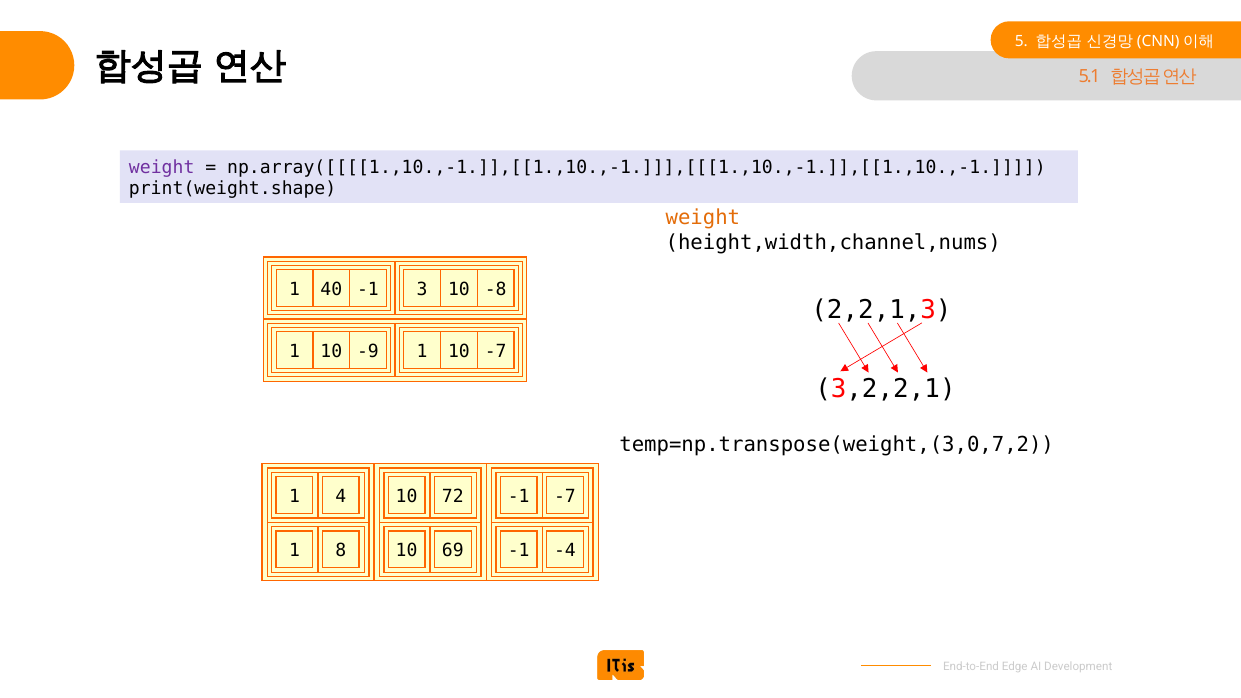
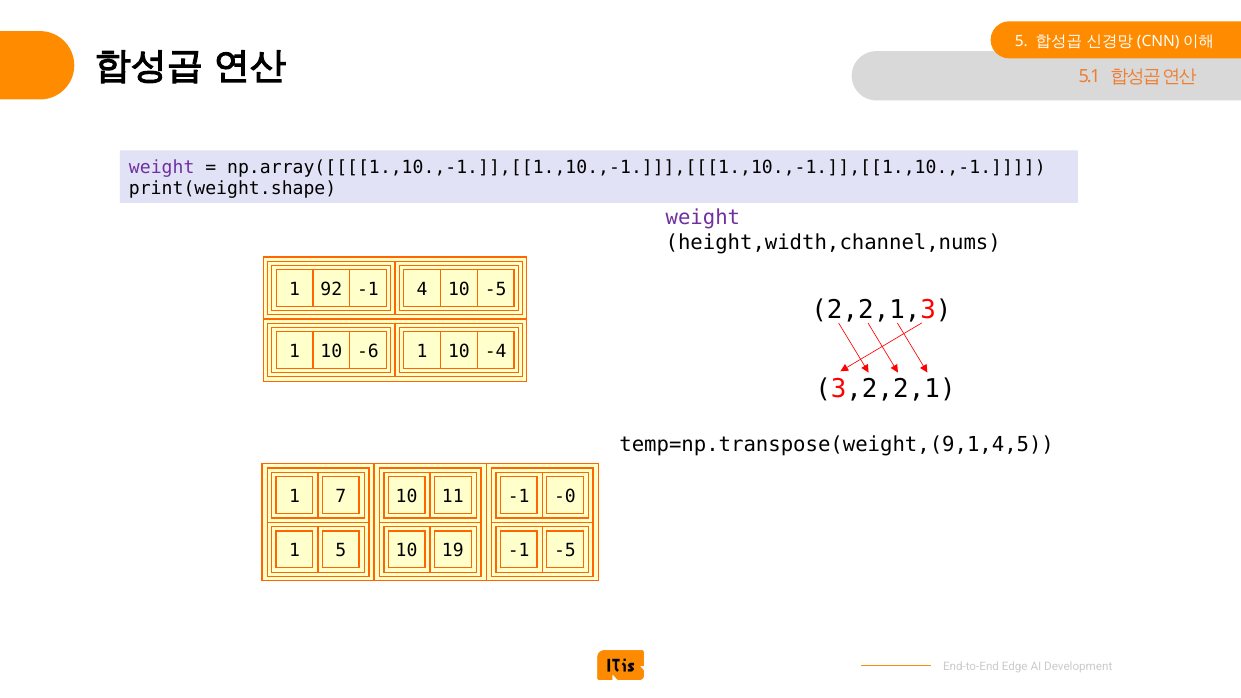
weight colour: orange -> purple (703, 218)
40: 40 -> 92 (331, 289)
3: 3 -> 4 (422, 289)
10 -8: -8 -> -5 (496, 289)
-9: -9 -> -6 (368, 351)
10 -7: -7 -> -4 (496, 351)
temp=np.transpose(weight,(3,0,7,2: temp=np.transpose(weight,(3,0,7,2 -> temp=np.transpose(weight,(9,1,4,5 (837, 445)
4: 4 -> 7 (341, 496)
72: 72 -> 11 (453, 496)
-1 -7: -7 -> -0 (565, 496)
1 8: 8 -> 5 (341, 551)
69: 69 -> 19 (453, 551)
-1 -4: -4 -> -5 (565, 551)
